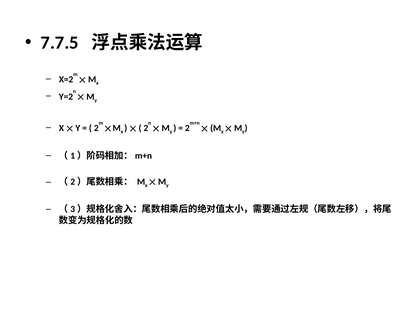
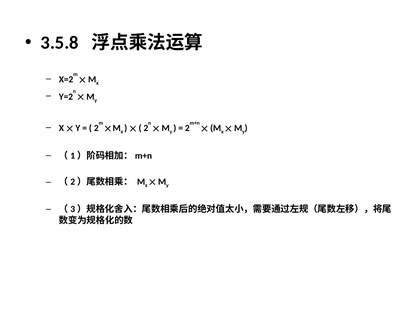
7.7.5: 7.7.5 -> 3.5.8 (60, 43)
